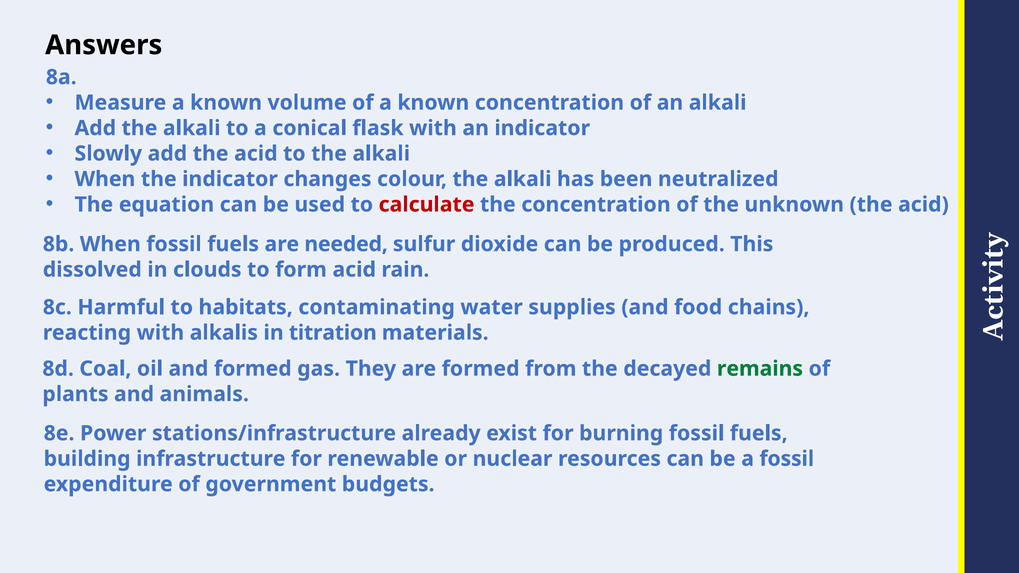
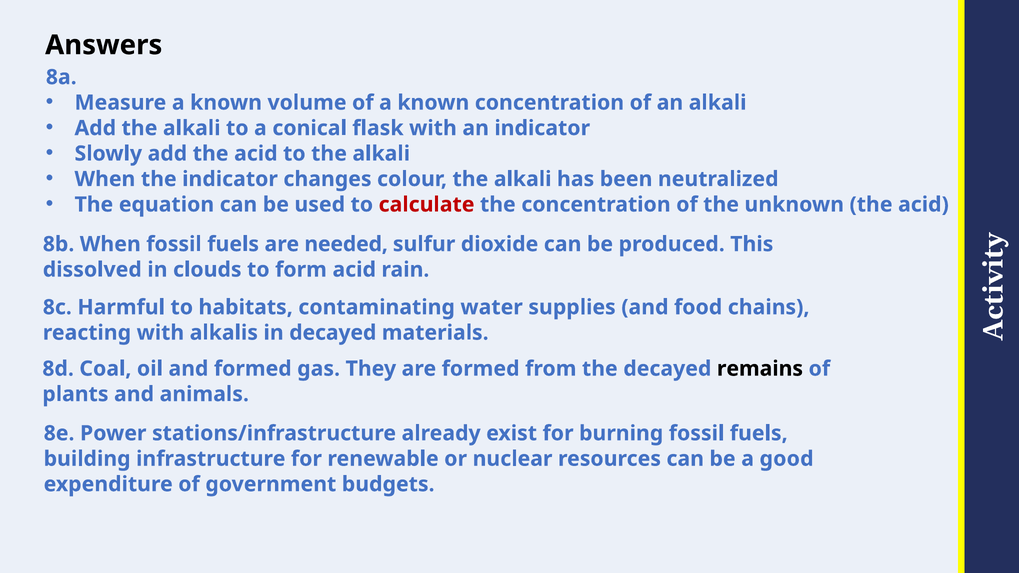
in titration: titration -> decayed (333, 333)
remains colour: green -> black (760, 369)
a fossil: fossil -> good (787, 459)
